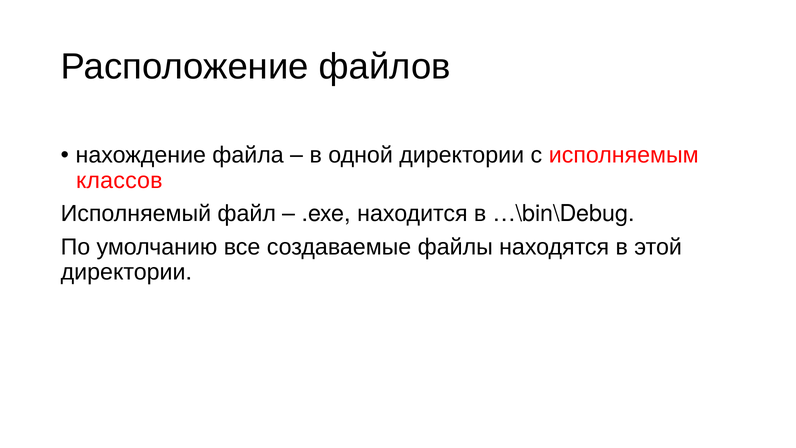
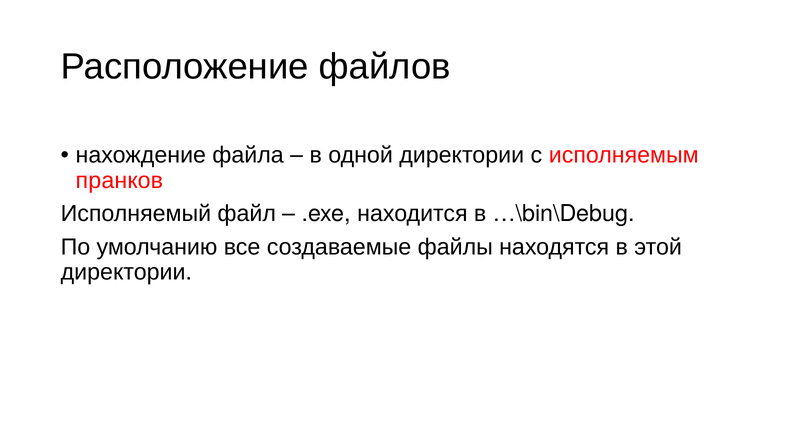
классов: классов -> пранков (119, 180)
